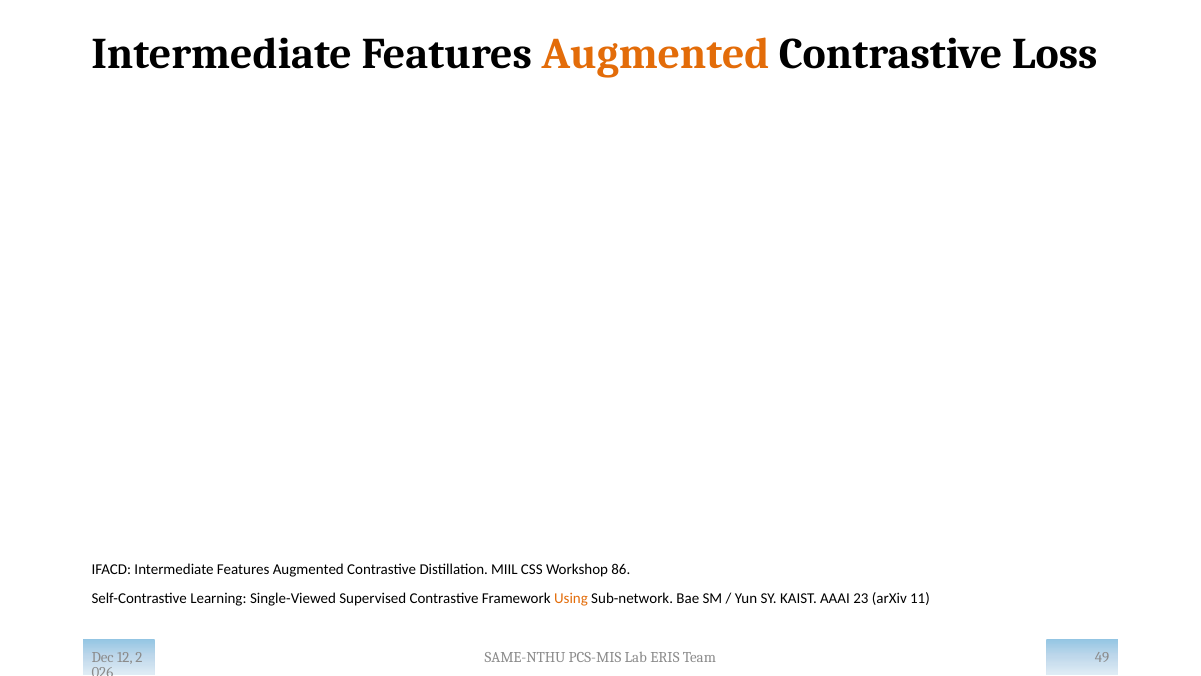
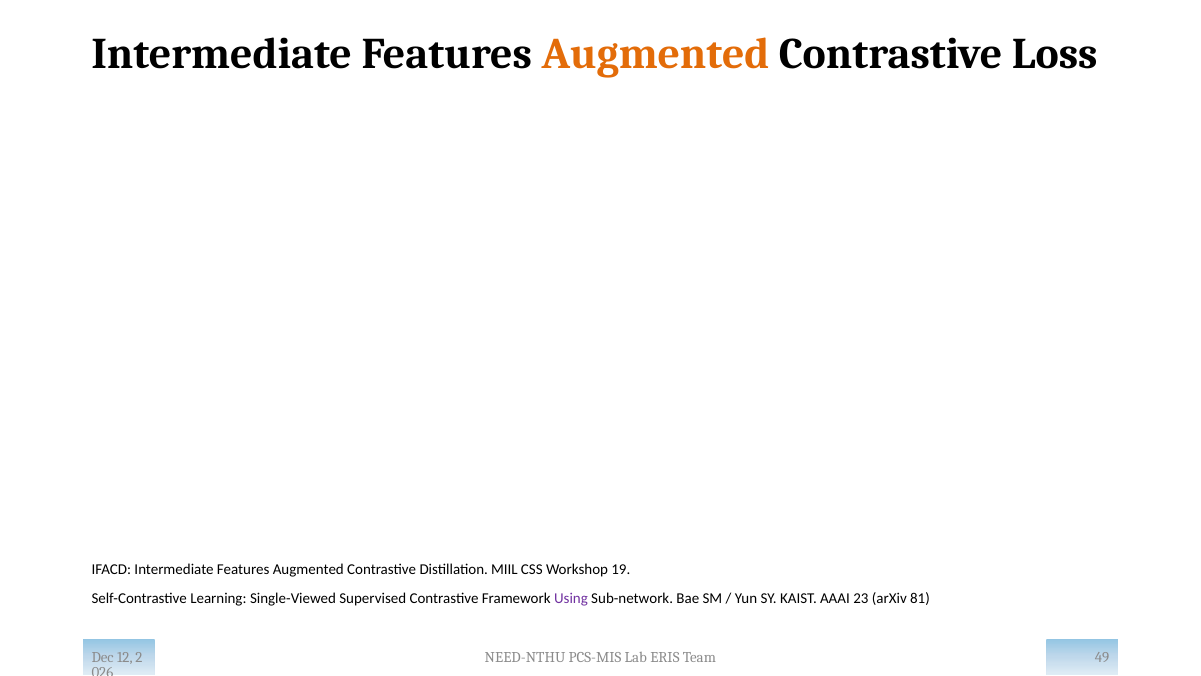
86: 86 -> 19 (621, 570)
Using colour: orange -> purple (571, 598)
11: 11 -> 81 (920, 598)
SAME-NTHU: SAME-NTHU -> NEED-NTHU (525, 657)
